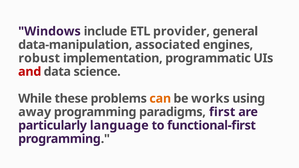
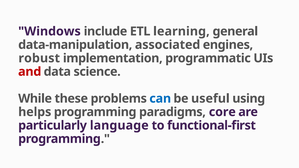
provider: provider -> learning (181, 31)
can colour: orange -> blue (160, 99)
works: works -> useful (210, 99)
away: away -> helps (35, 112)
first: first -> core (222, 112)
